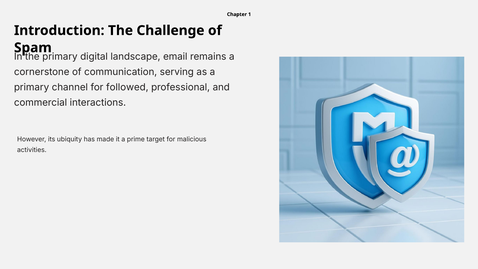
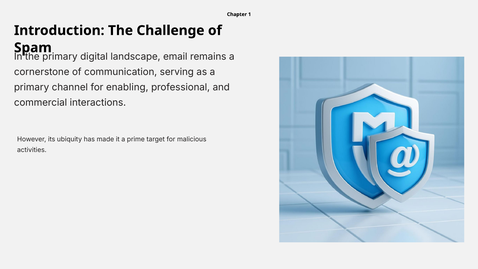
followed: followed -> enabling (127, 87)
